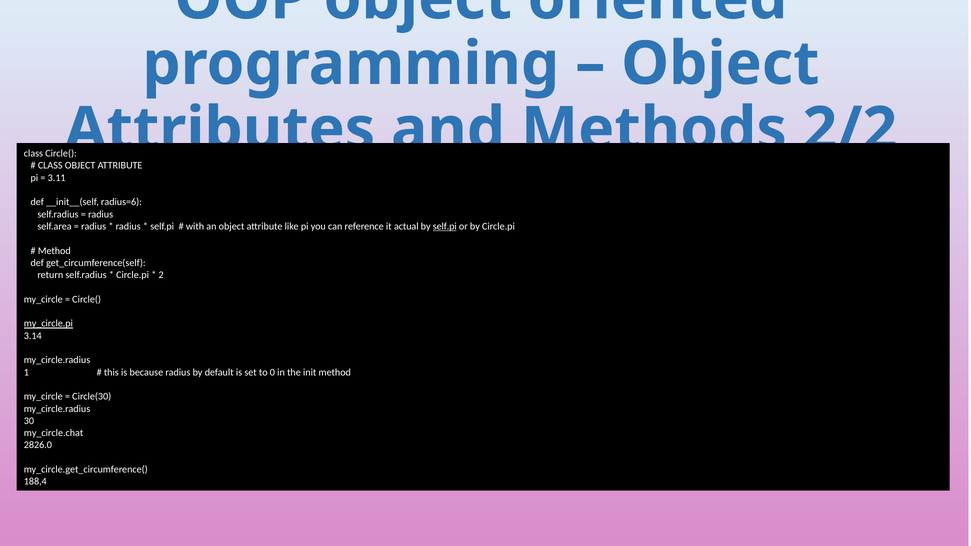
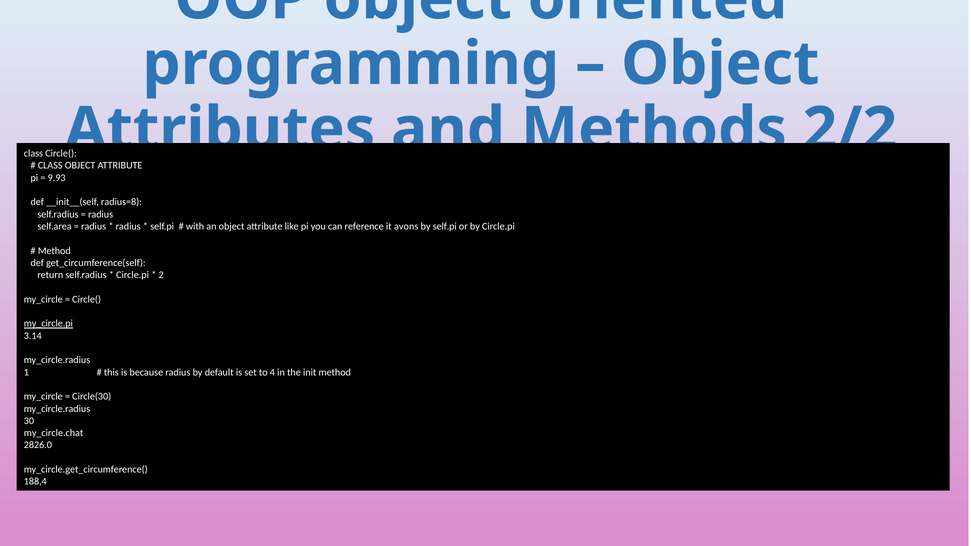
3.11: 3.11 -> 9.93 (57, 178)
radius=6: radius=6 -> radius=8 (121, 202)
actual: actual -> avons (406, 226)
self.pi underline: present -> none (445, 226)
0: 0 -> 4 (272, 372)
